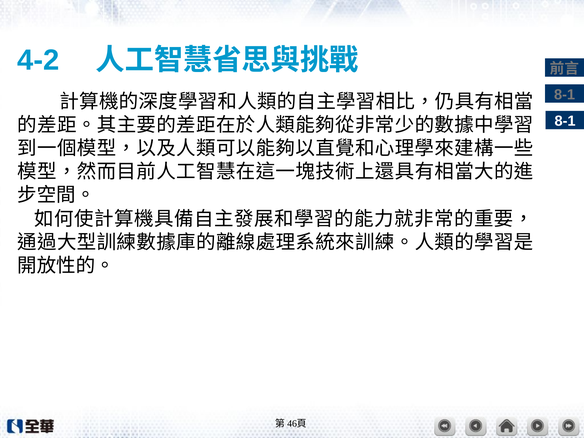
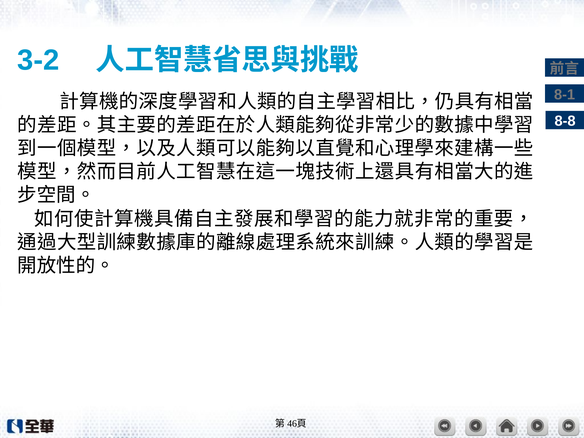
4-2: 4-2 -> 3-2 (38, 60)
8-1: 8-1 -> 8-8 (565, 121)
